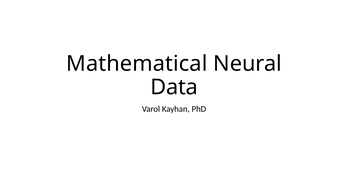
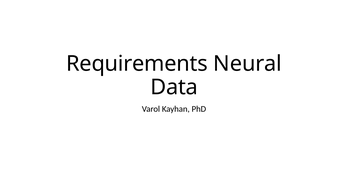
Mathematical: Mathematical -> Requirements (137, 64)
